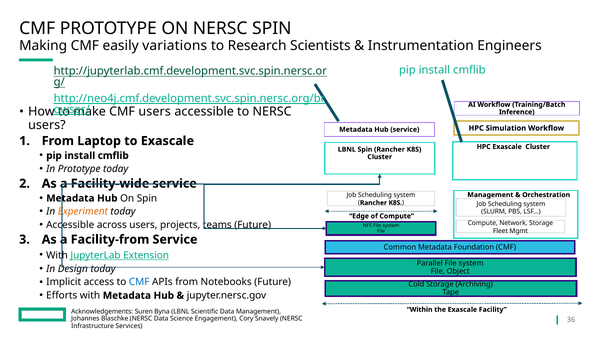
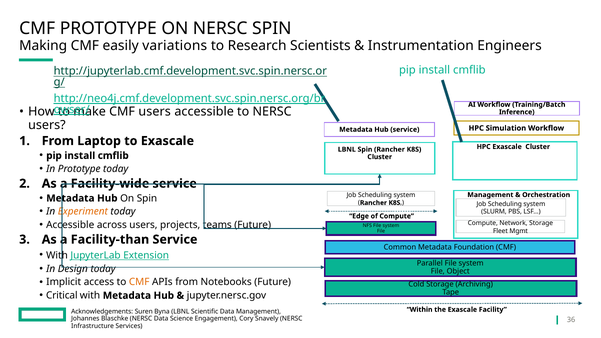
Facility-from: Facility-from -> Facility-than (110, 240)
CMF colour: blue -> orange (139, 282)
Efforts: Efforts -> Critical (62, 296)
